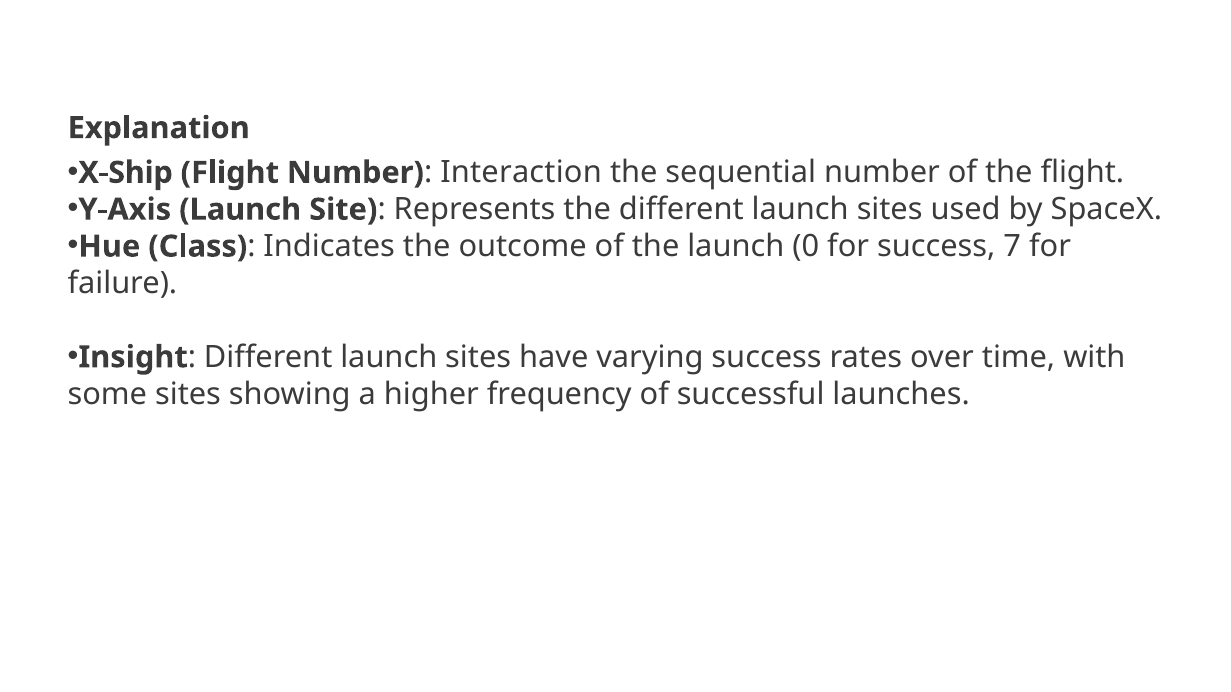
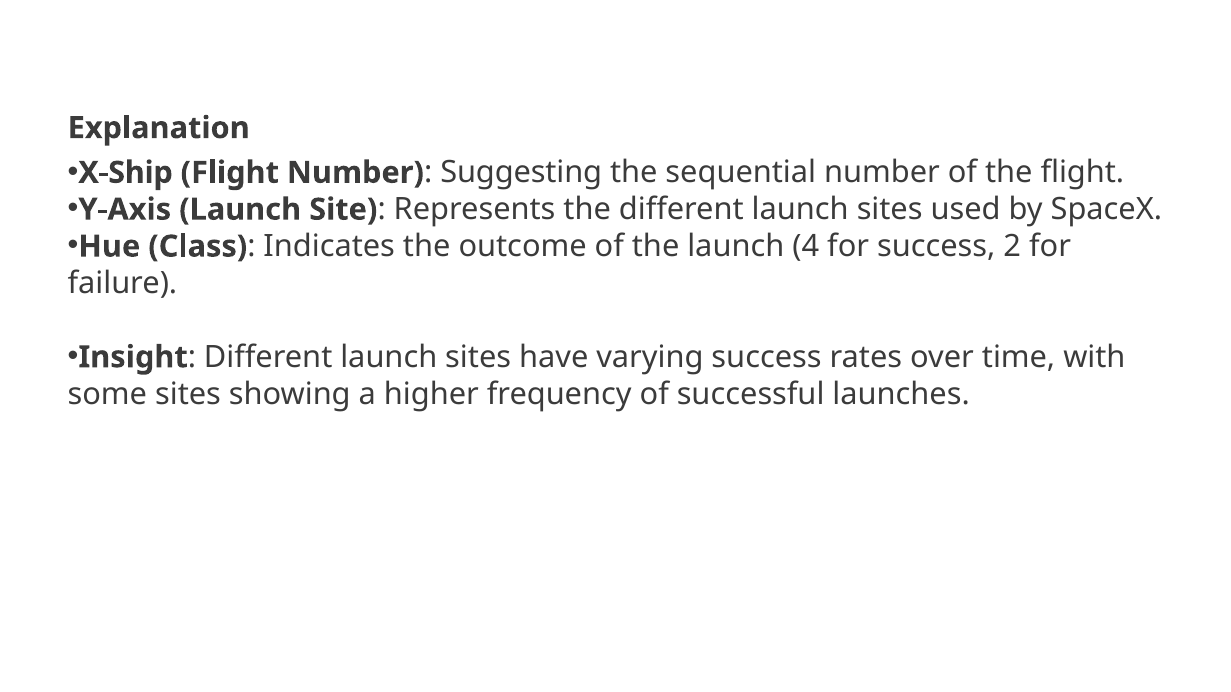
Interaction: Interaction -> Suggesting (521, 173)
0: 0 -> 4 (806, 247)
7: 7 -> 2 (1012, 247)
